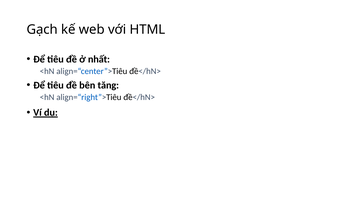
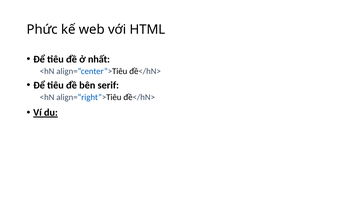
Gạch: Gạch -> Phức (42, 29)
tăng: tăng -> serif (108, 85)
